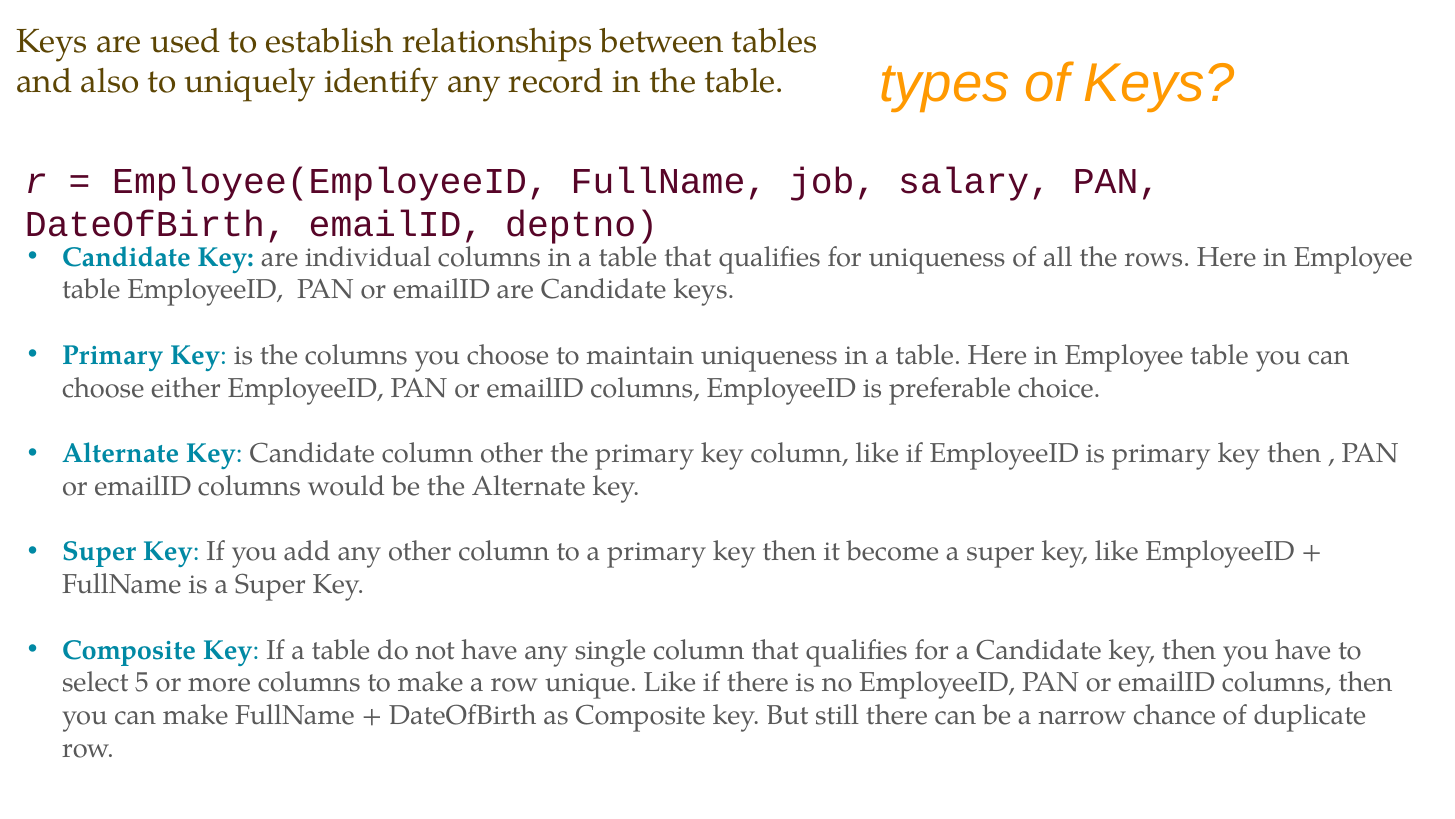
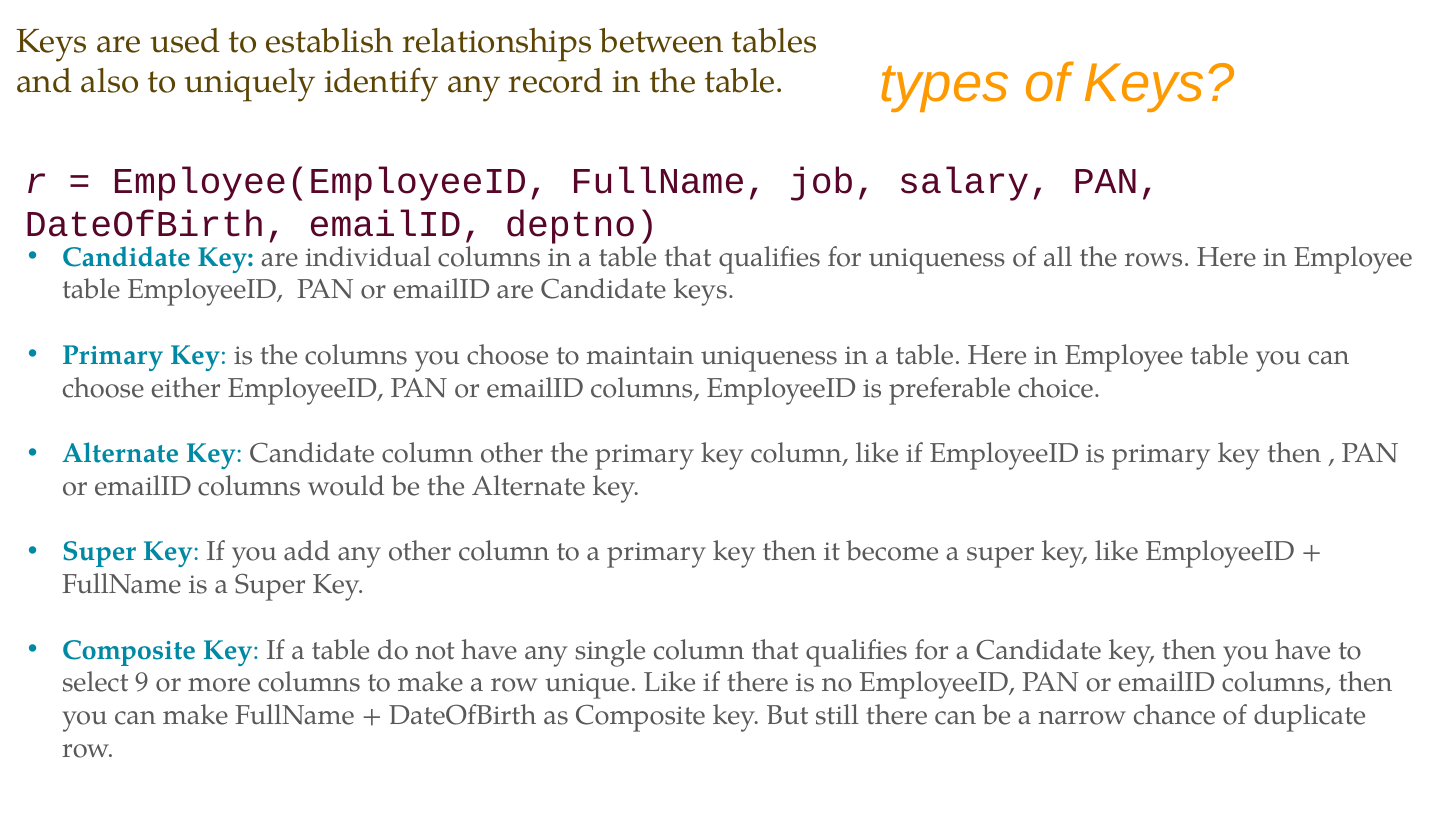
5: 5 -> 9 (142, 682)
